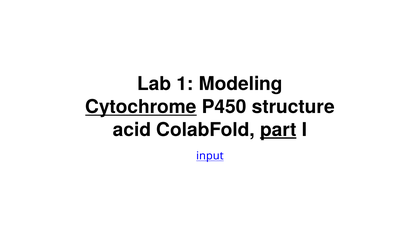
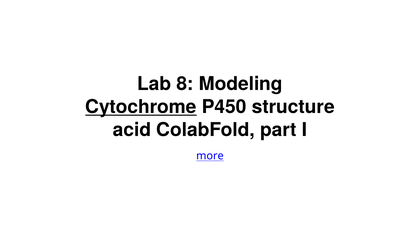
1: 1 -> 8 (185, 84)
part underline: present -> none (278, 130)
input: input -> more (210, 156)
